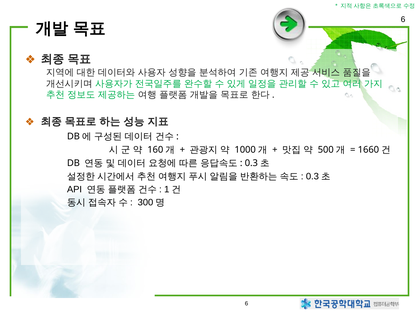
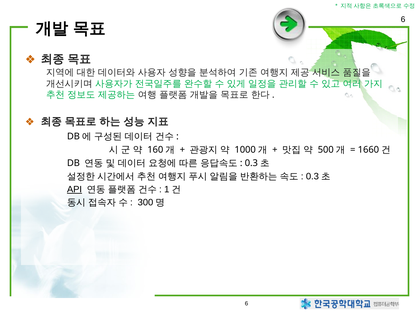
API underline: none -> present (75, 190)
